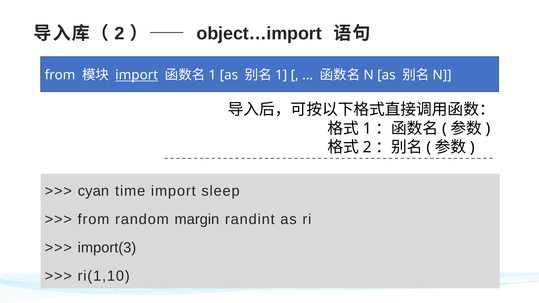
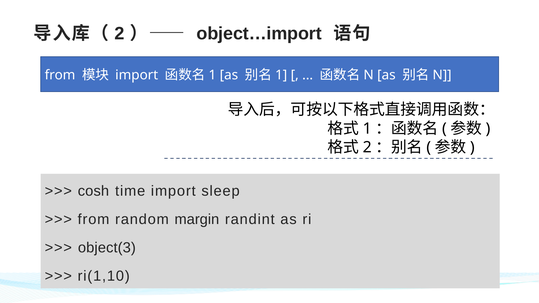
import underline: present -> none (137, 75)
cyan: cyan -> cosh (93, 191)
import(3: import(3 -> object(3 (107, 248)
